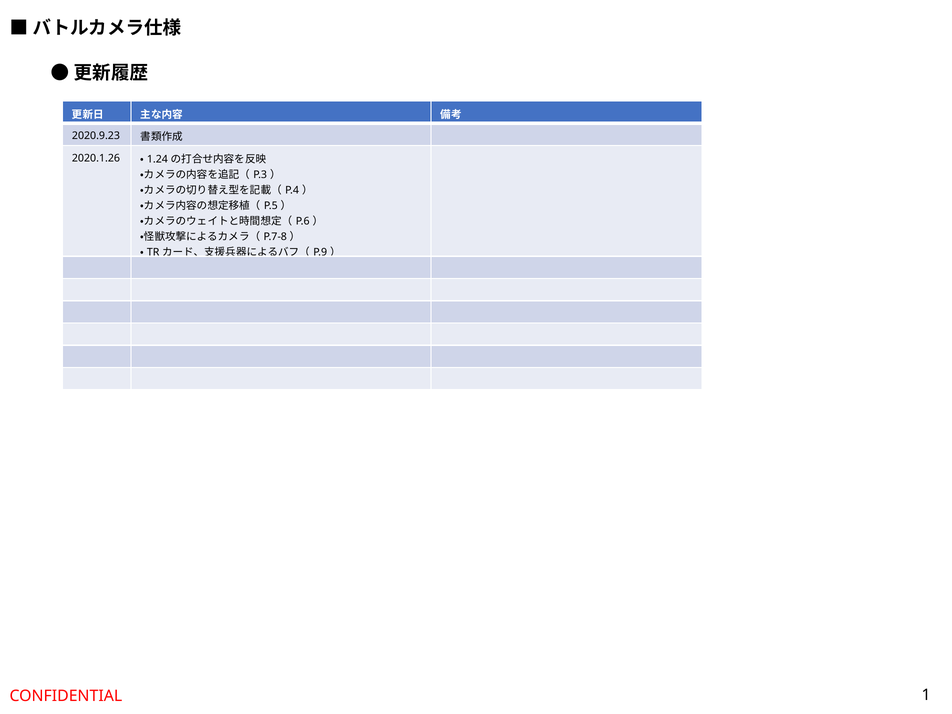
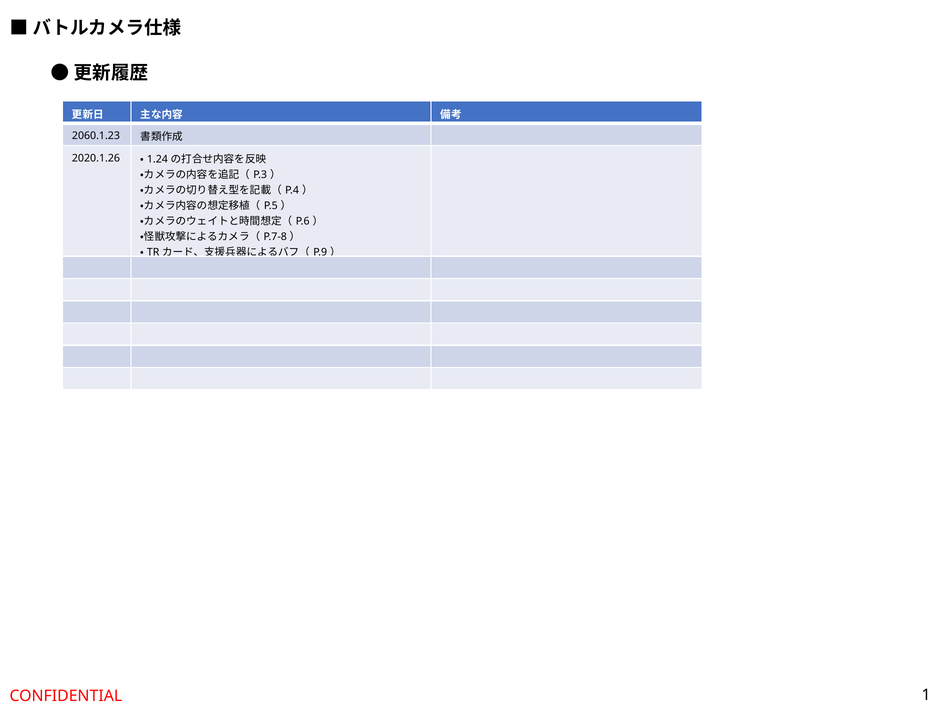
2020.9.23: 2020.9.23 -> 2060.1.23 (96, 136)
